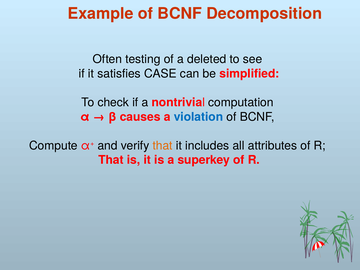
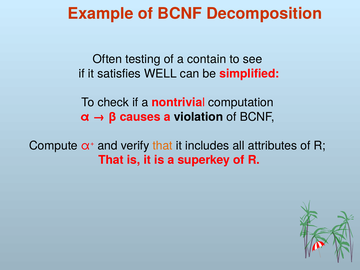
deleted: deleted -> contain (207, 59)
CASE: CASE -> WELL (160, 74)
violation colour: blue -> black (198, 117)
